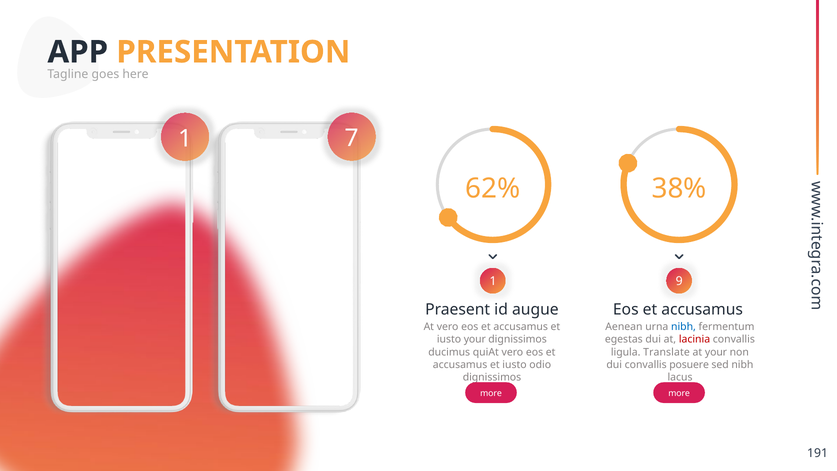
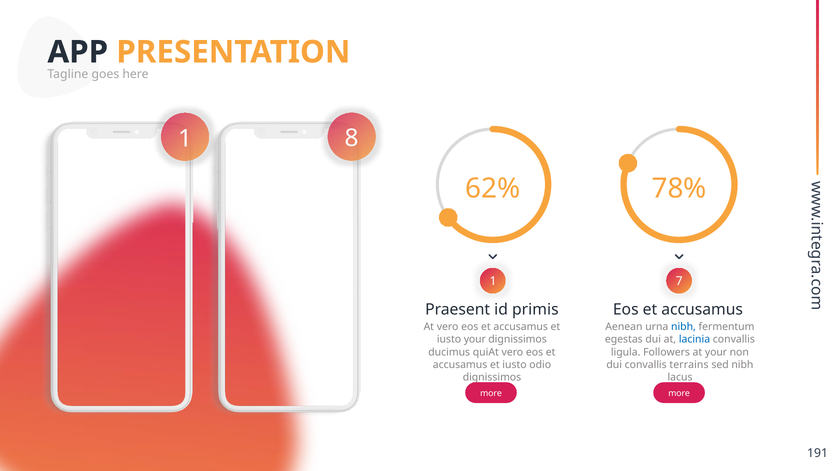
7: 7 -> 8 (352, 138)
38%: 38% -> 78% (679, 188)
9: 9 -> 7 (679, 281)
augue: augue -> primis (535, 309)
lacinia colour: red -> blue (695, 339)
Translate: Translate -> Followers (667, 352)
posuere: posuere -> terrains (689, 364)
